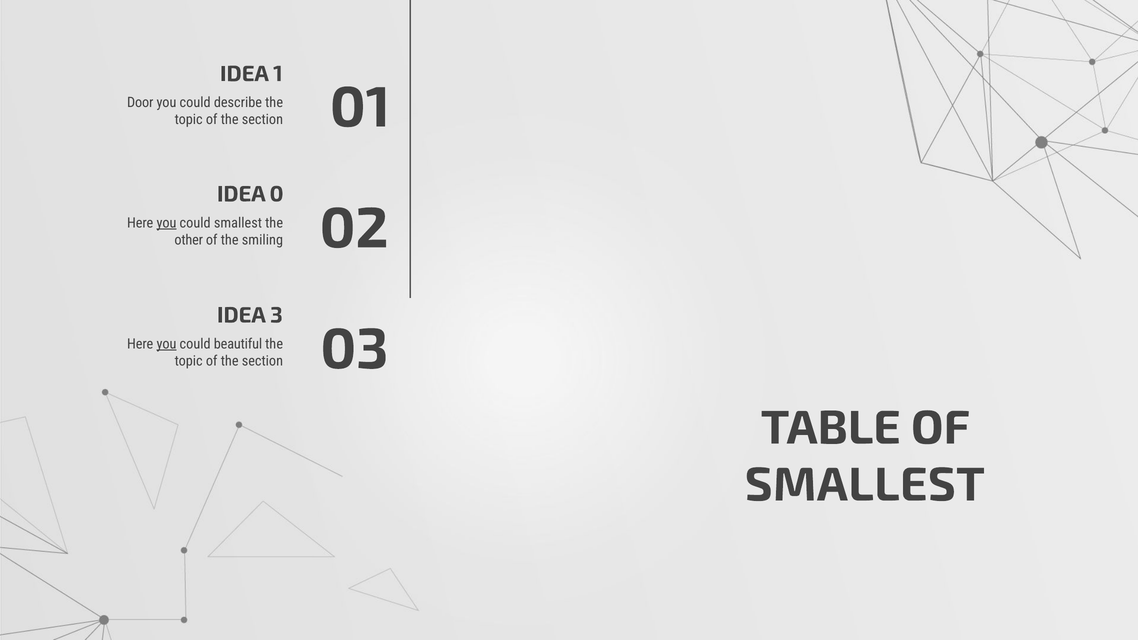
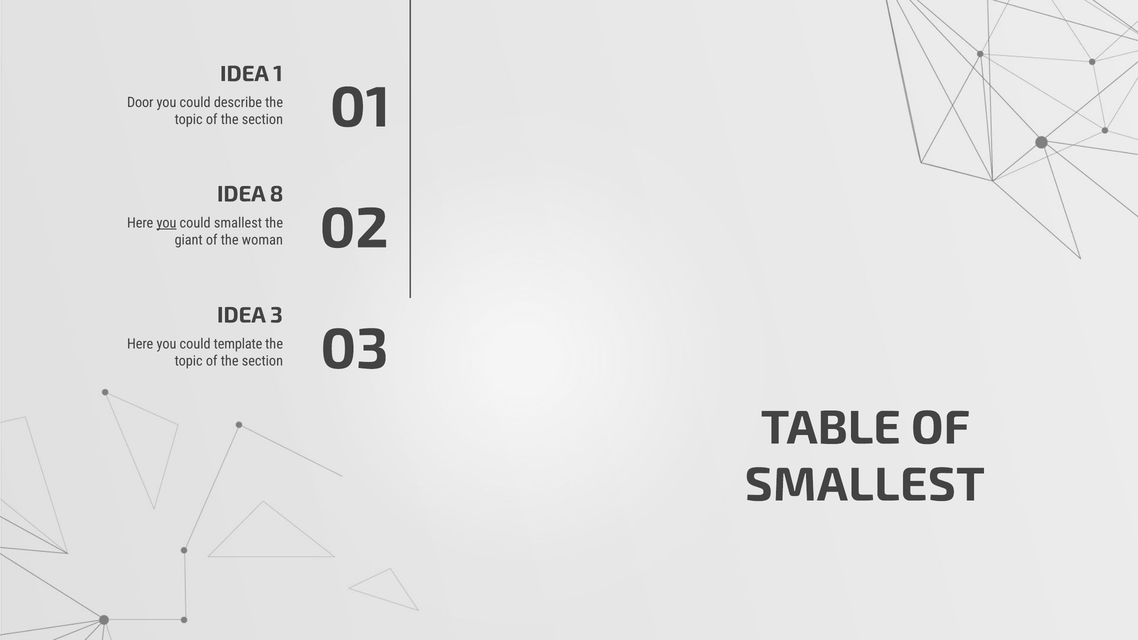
0: 0 -> 8 (277, 194)
other: other -> giant (189, 240)
smiling: smiling -> woman (262, 240)
you underline: present -> none (167, 344)
beautiful: beautiful -> template (238, 344)
